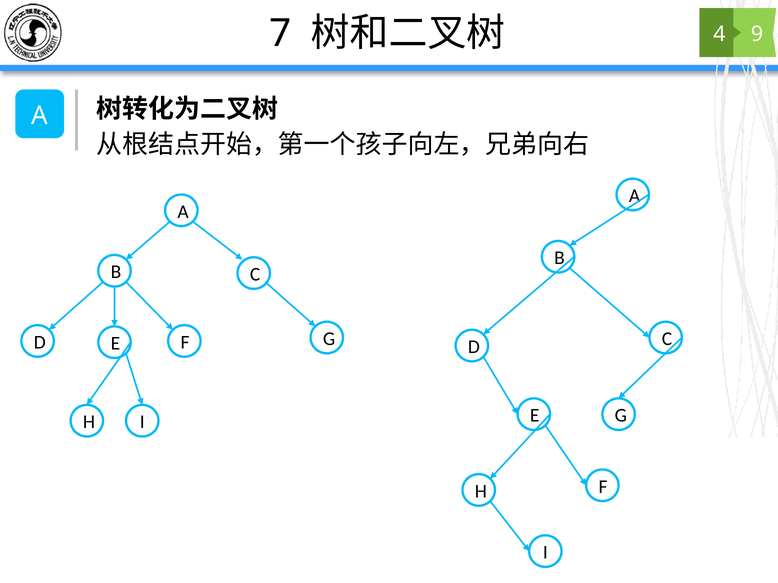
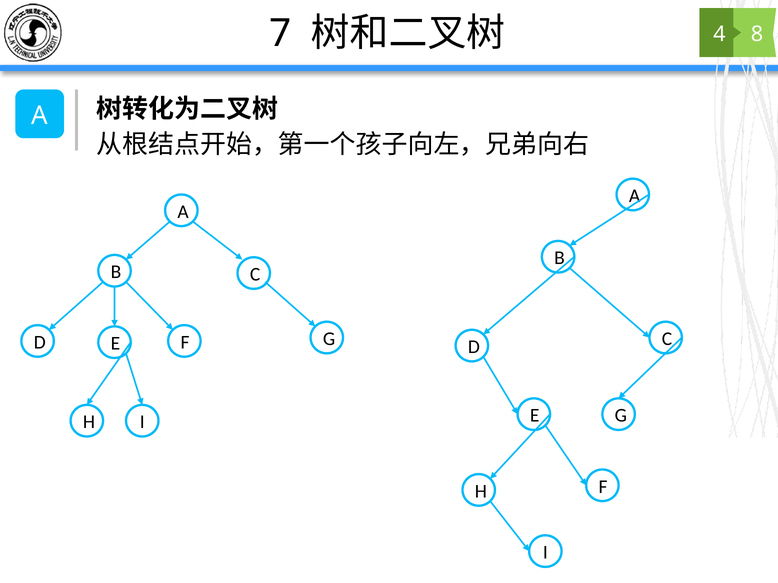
9: 9 -> 8 (757, 34)
